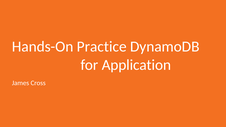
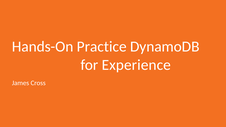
Application: Application -> Experience (136, 65)
